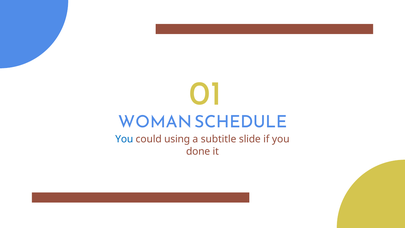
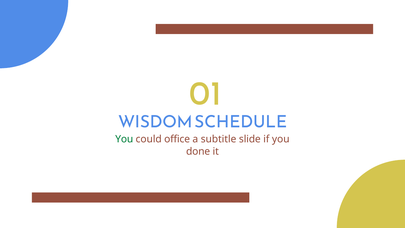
WOMAN: WOMAN -> WISDOM (155, 122)
You colour: blue -> green (124, 139)
using: using -> office (177, 139)
